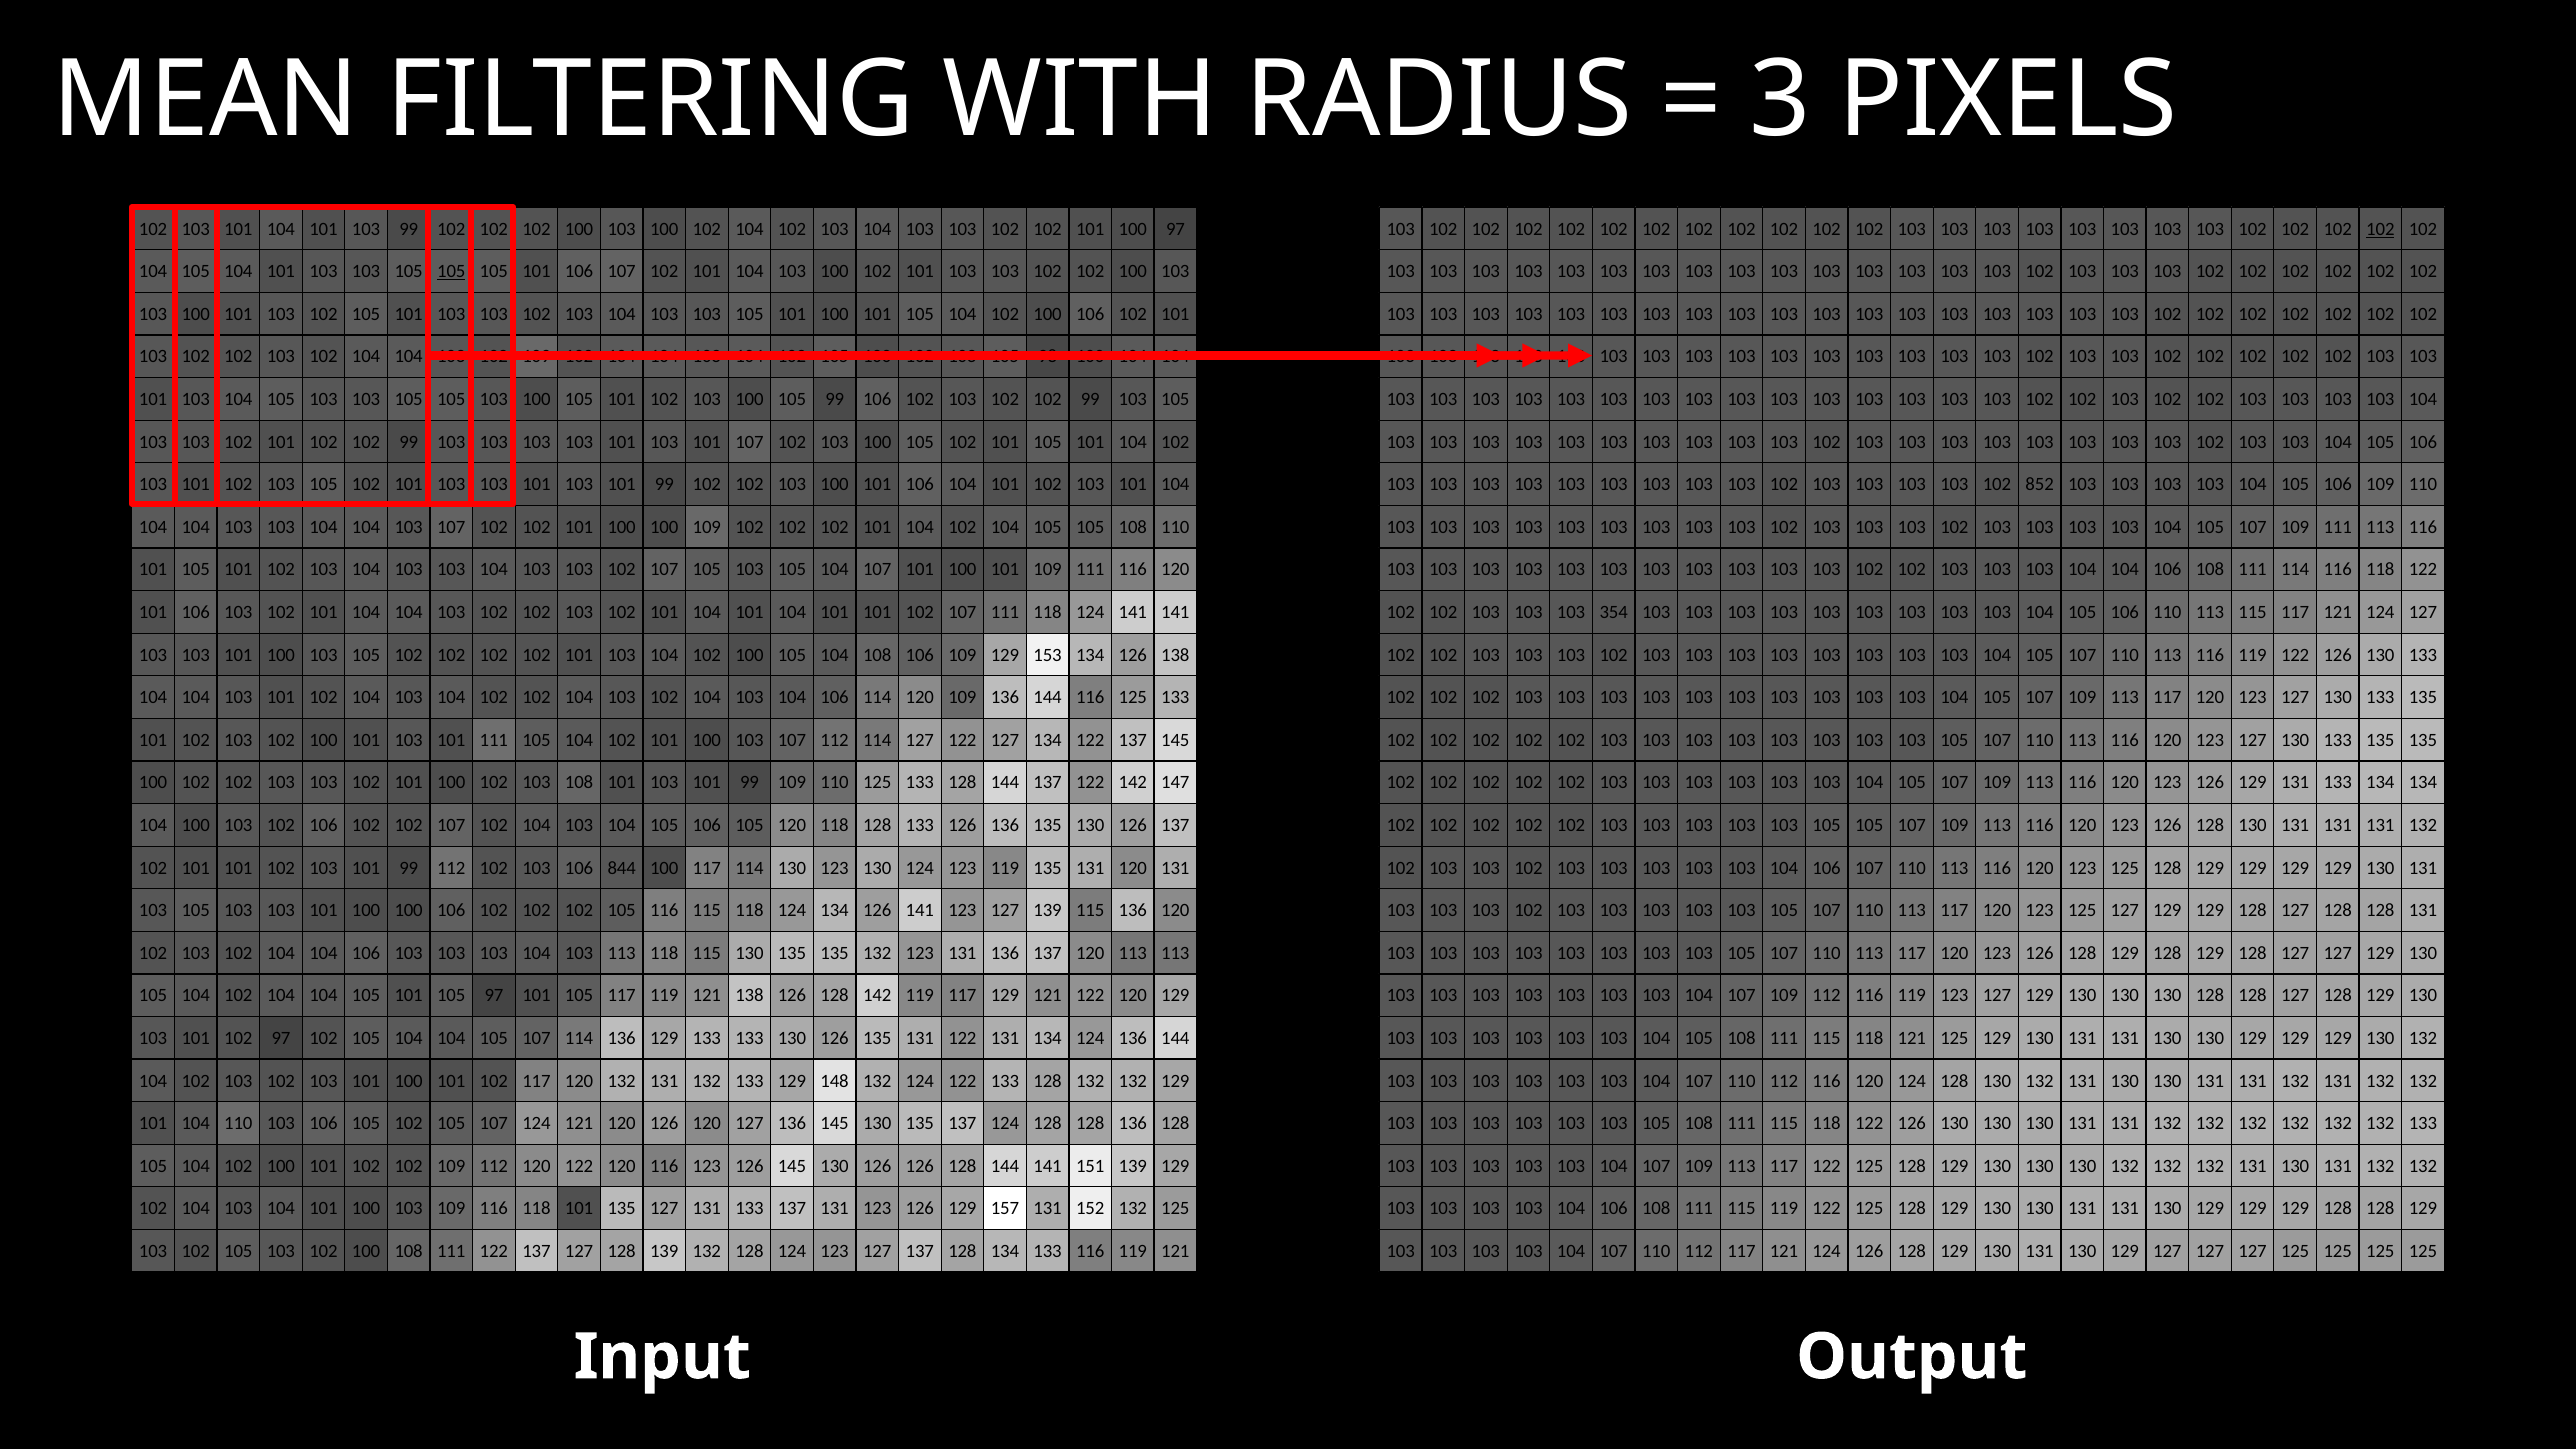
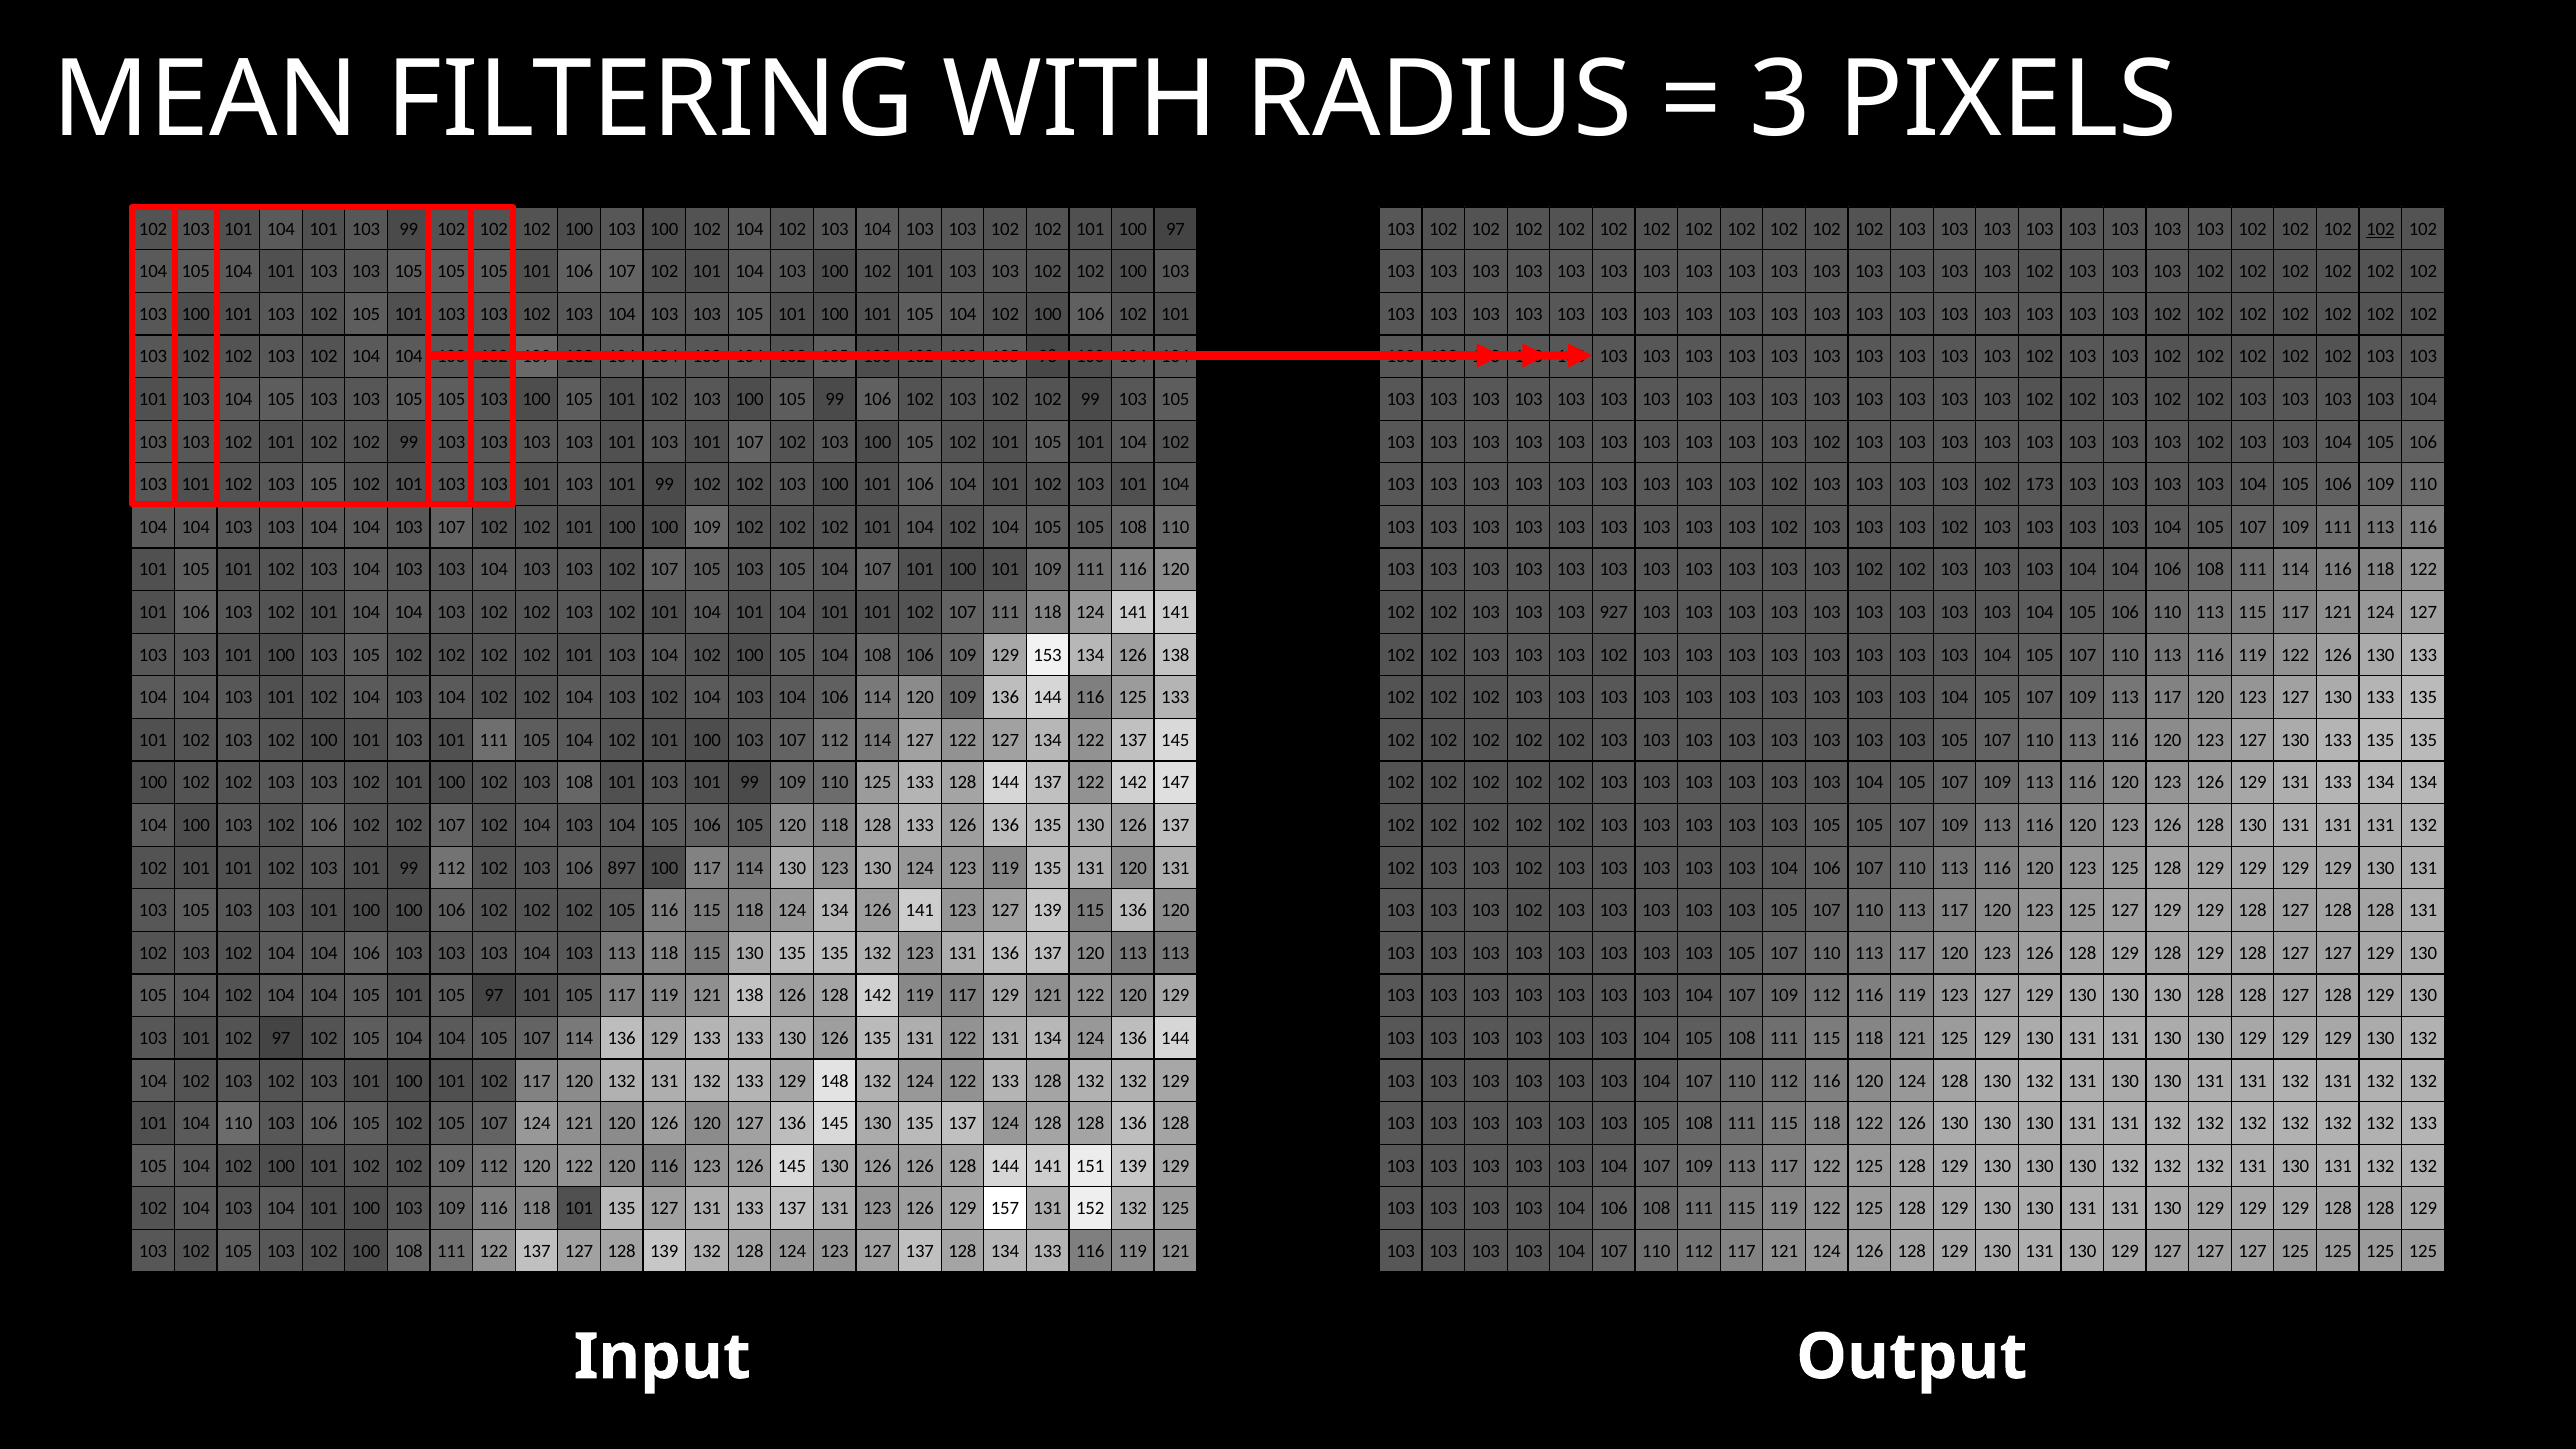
105 underline: present -> none (451, 272)
852: 852 -> 173 (2040, 485)
354: 354 -> 927 (1614, 612)
844: 844 -> 897 (622, 868)
